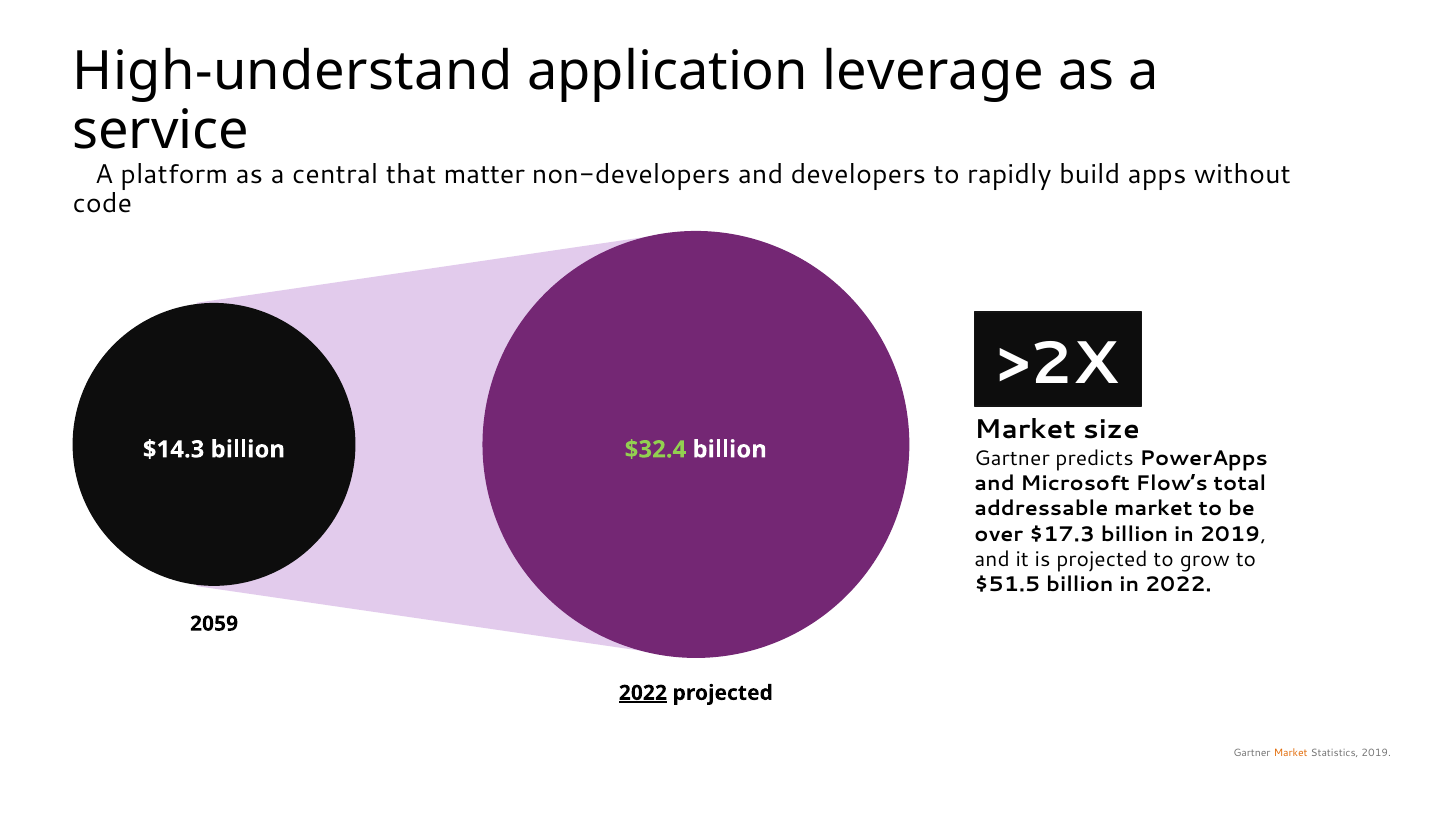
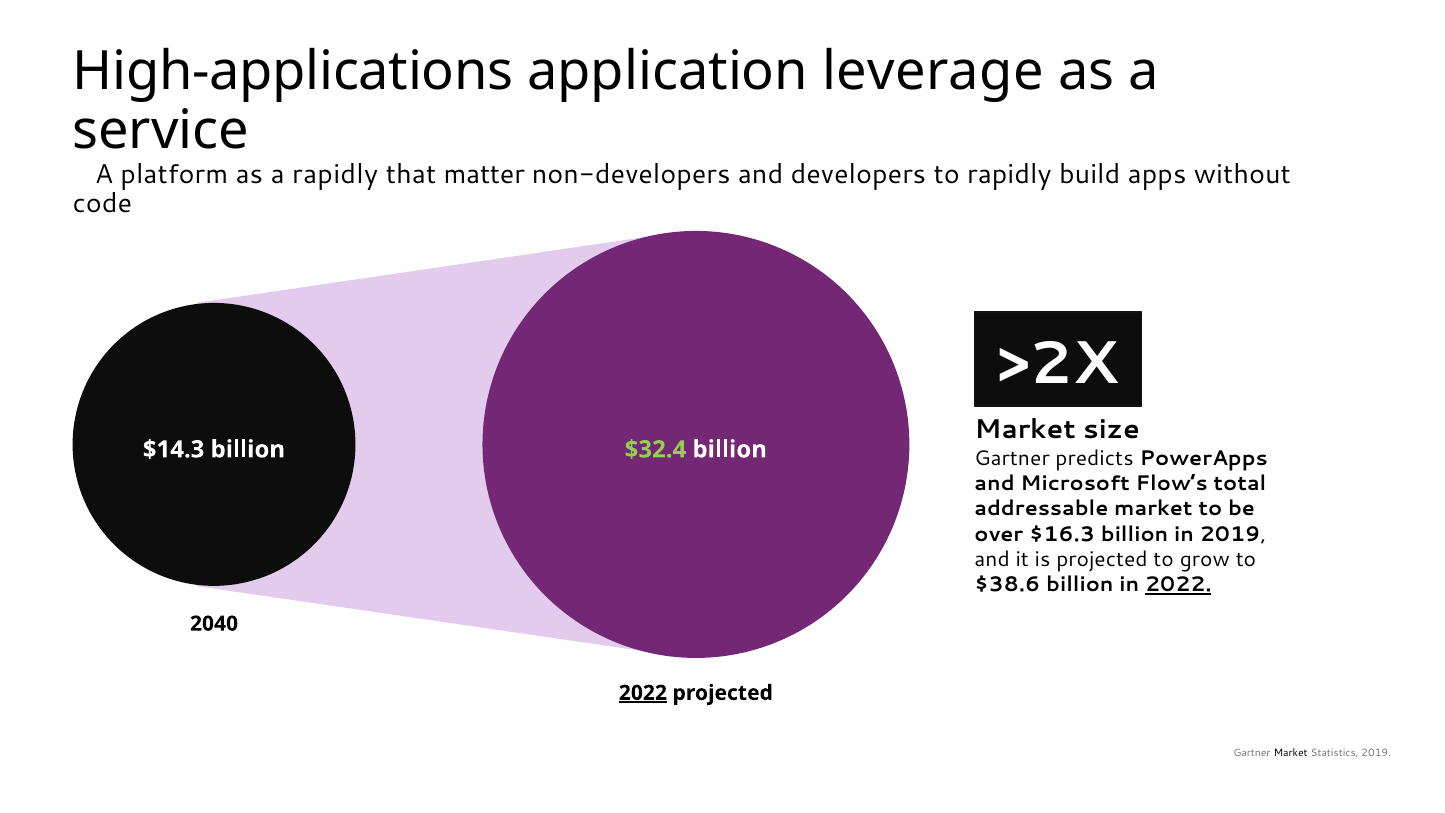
High-understand: High-understand -> High-applications (293, 72)
a central: central -> rapidly (335, 174)
$17.3: $17.3 -> $16.3 (1062, 534)
$51.5: $51.5 -> $38.6 (1007, 585)
2022 underline: none -> present (1178, 585)
2059: 2059 -> 2040 (214, 624)
Market colour: orange -> black (1291, 753)
